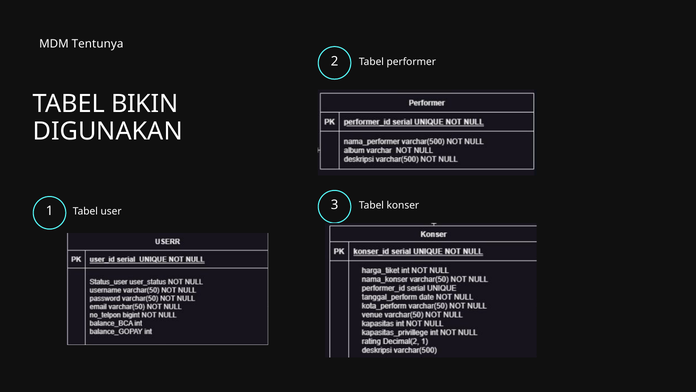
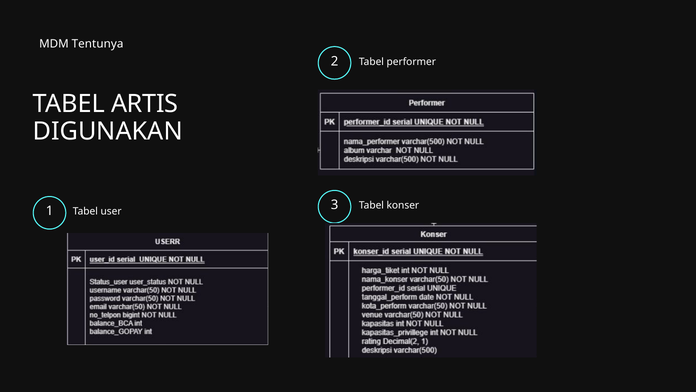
BIKIN: BIKIN -> ARTIS (145, 104)
